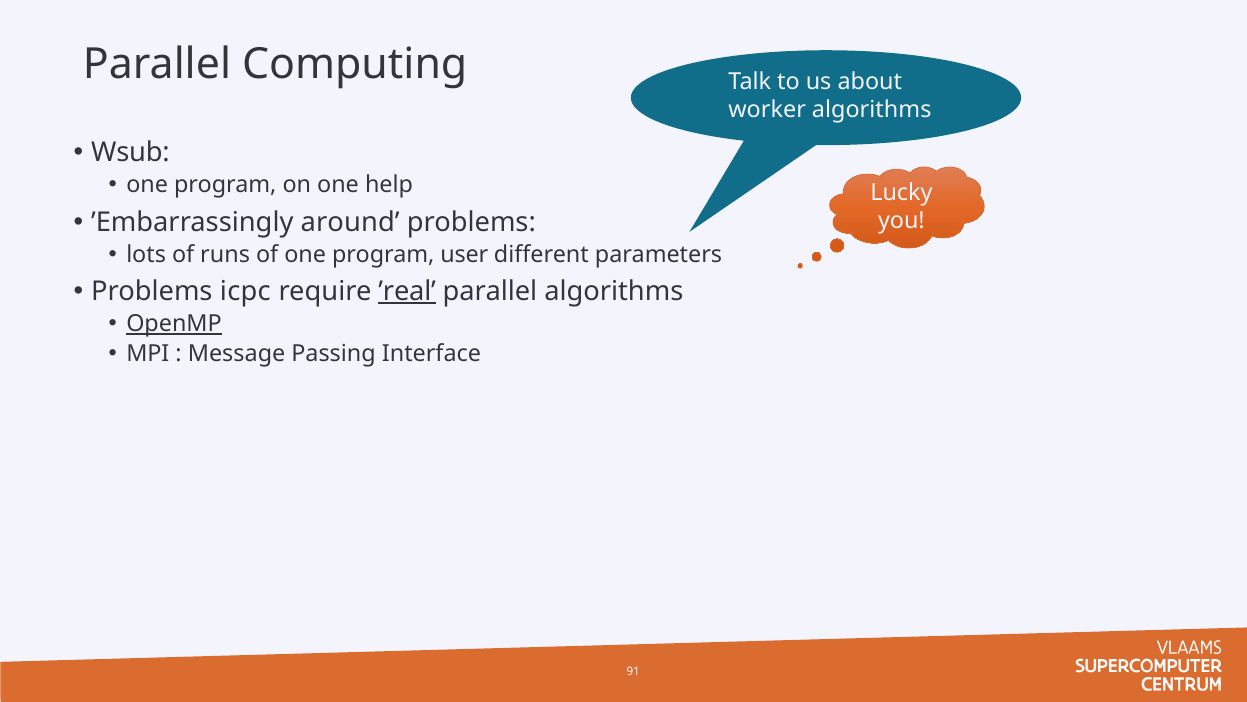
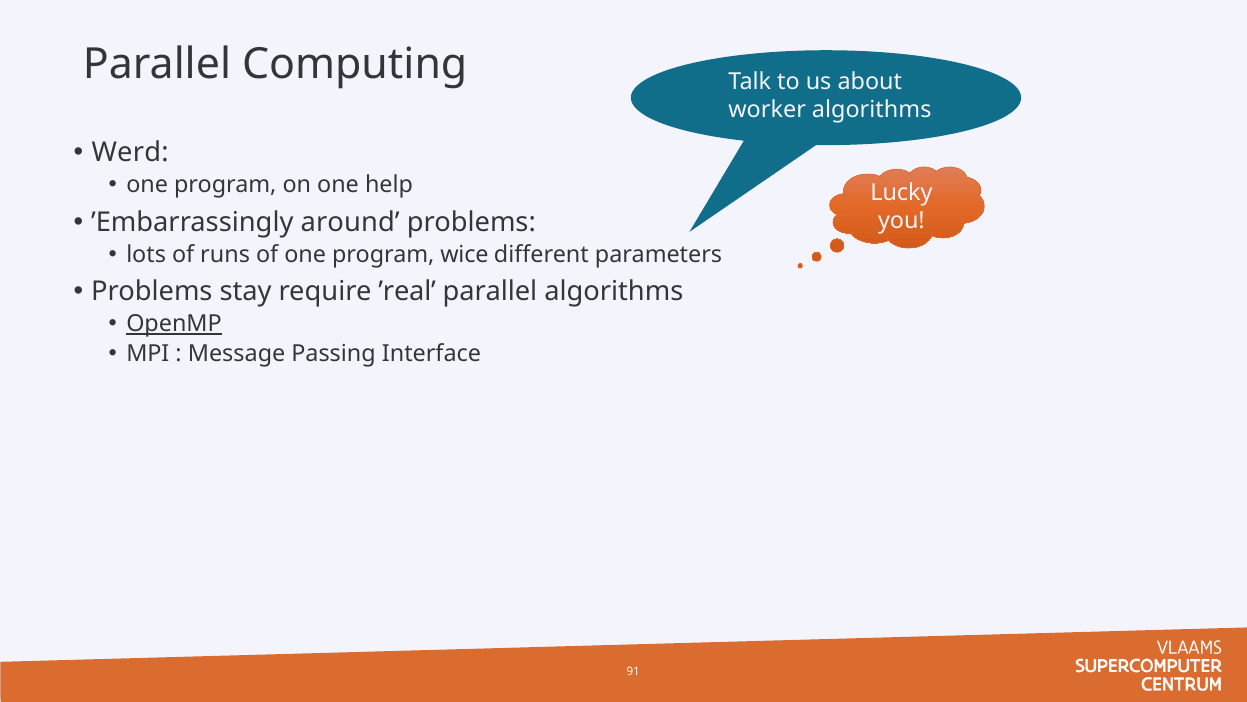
Wsub: Wsub -> Werd (130, 153)
user: user -> wice (464, 254)
icpc: icpc -> stay (246, 291)
’real underline: present -> none (407, 291)
